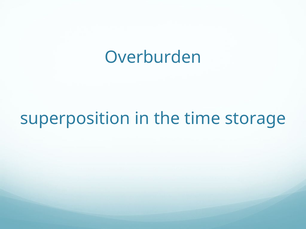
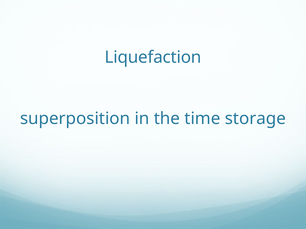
Overburden: Overburden -> Liquefaction (153, 58)
